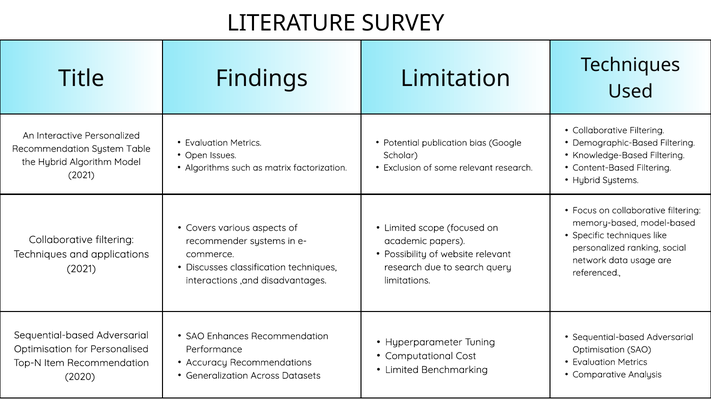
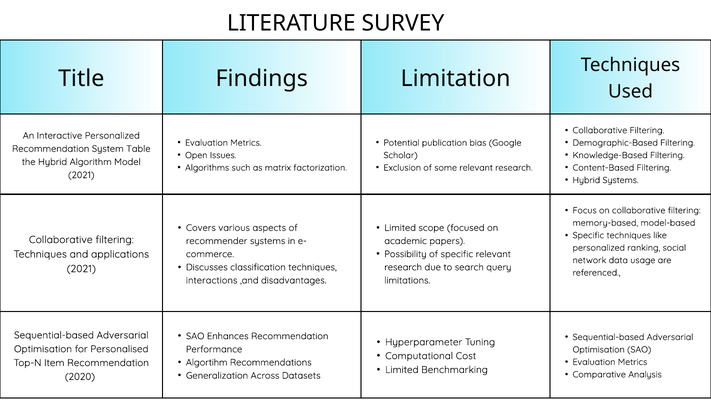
of website: website -> specific (457, 254)
Accuracy: Accuracy -> Algortihm (207, 362)
